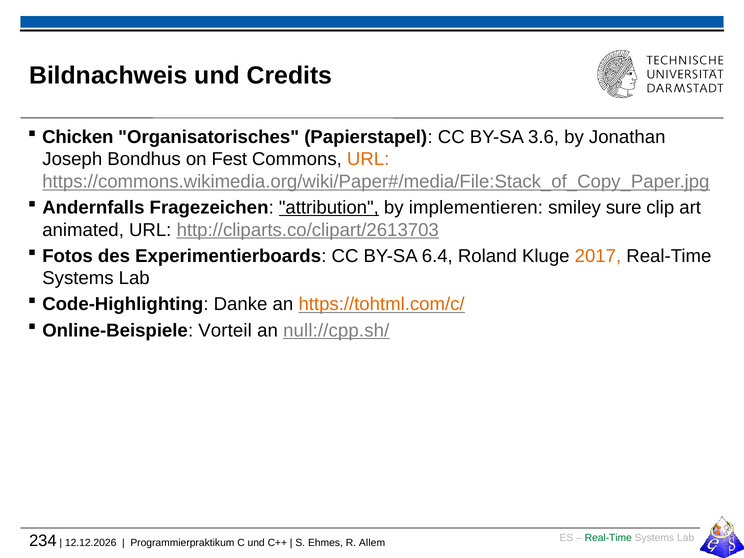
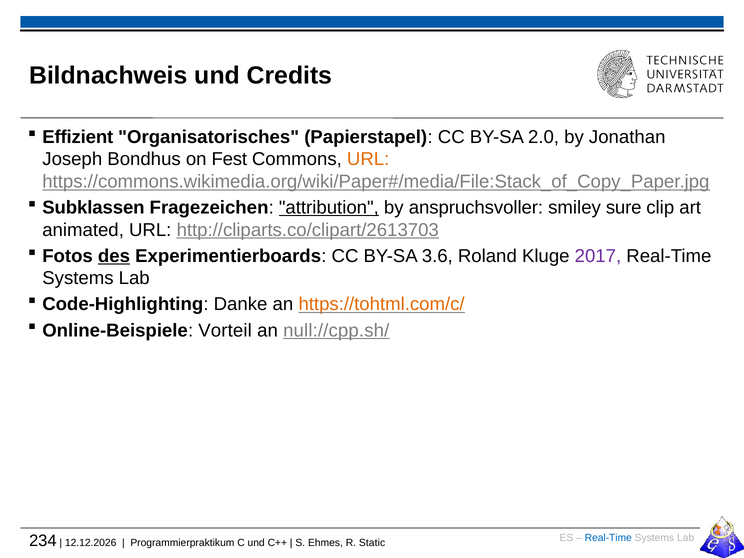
Chicken: Chicken -> Effizient (78, 137)
3.6: 3.6 -> 2.0 (544, 137)
Andernfalls: Andernfalls -> Subklassen (93, 208)
implementieren: implementieren -> anspruchsvoller (476, 208)
des underline: none -> present (114, 256)
6.4: 6.4 -> 3.6 (437, 256)
2017 colour: orange -> purple (598, 256)
Real-Time colour: green -> blue (608, 538)
Allem: Allem -> Static (372, 543)
